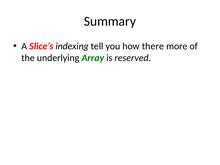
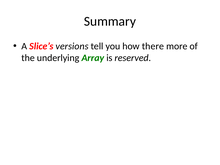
indexing: indexing -> versions (72, 46)
